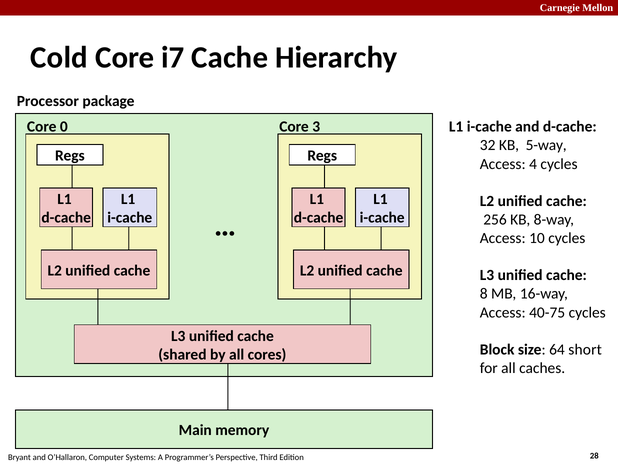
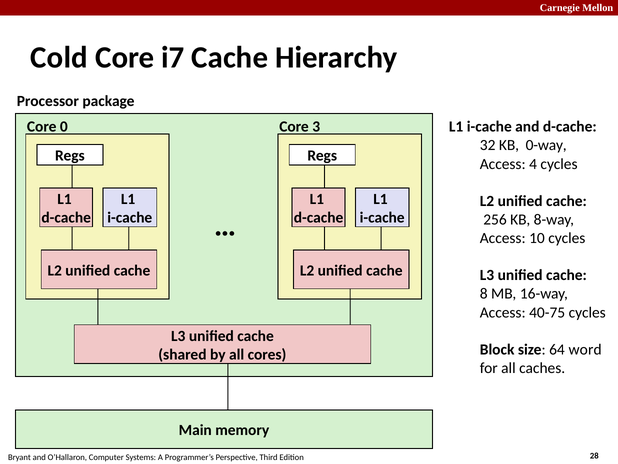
5-way: 5-way -> 0-way (546, 145)
short: short -> word (585, 349)
